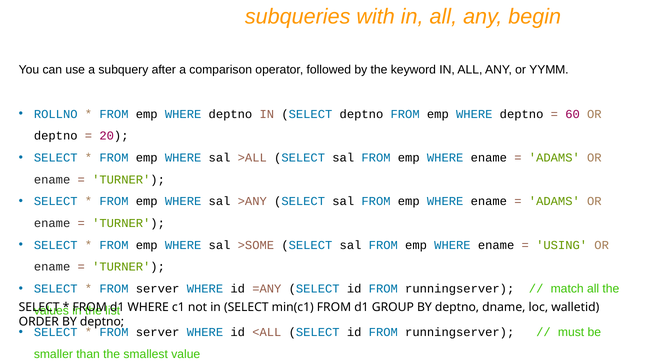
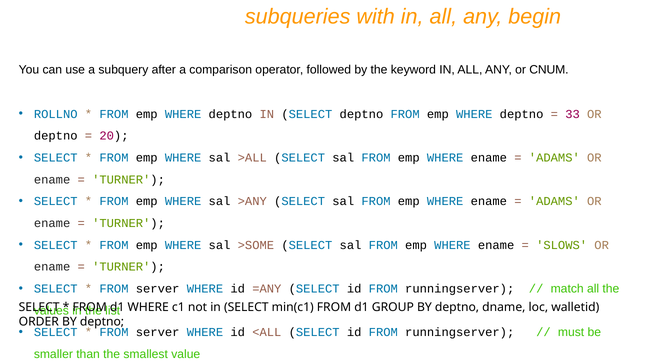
YYMM: YYMM -> CNUM (549, 70)
60: 60 -> 33 (573, 114)
USING: USING -> SLOWS (562, 245)
